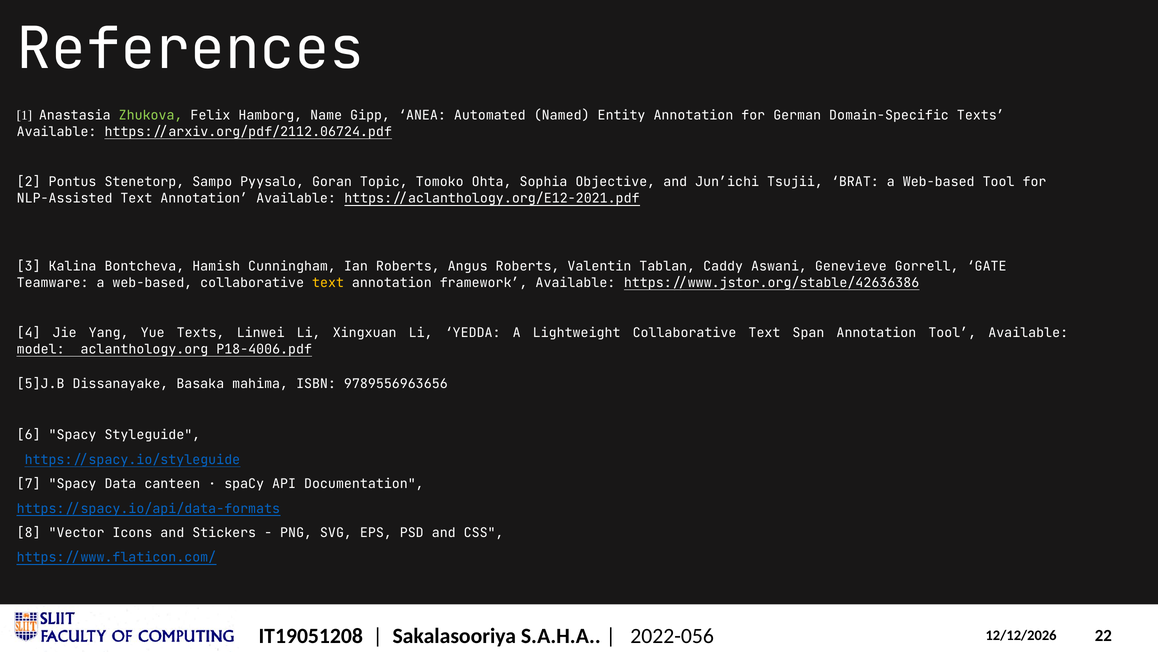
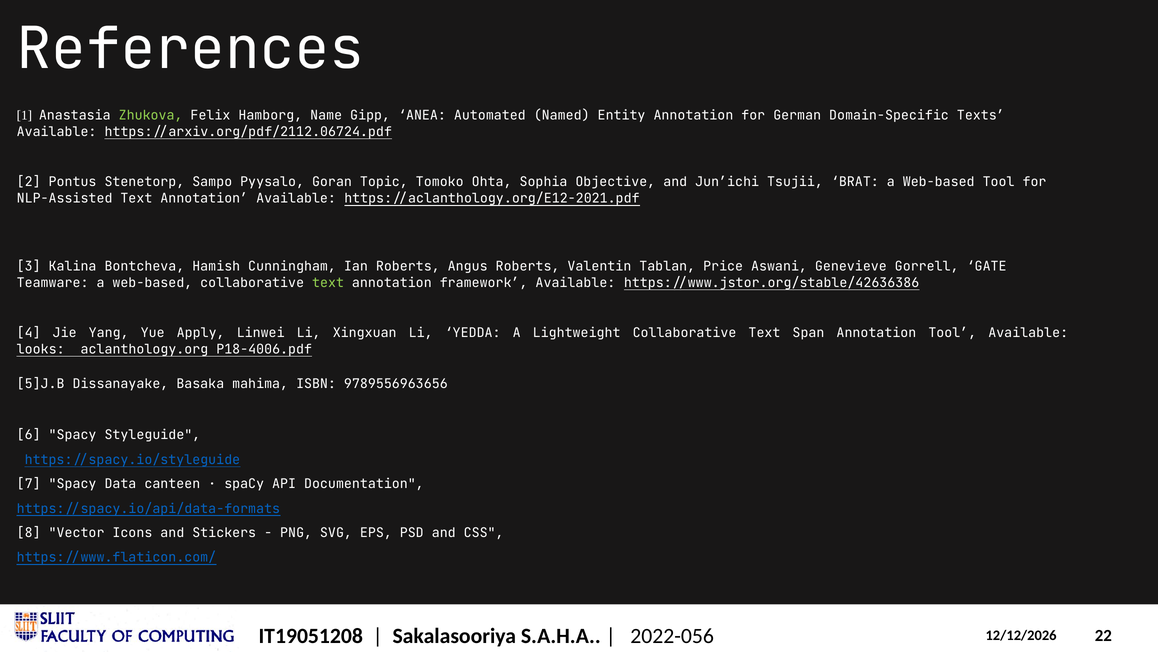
Caddy: Caddy -> Price (723, 266)
text colour: yellow -> light green (328, 282)
Yue Texts: Texts -> Apply (201, 332)
model://aclanthology.org/P18-4006.pdf: model://aclanthology.org/P18-4006.pdf -> looks://aclanthology.org/P18-4006.pdf (164, 349)
